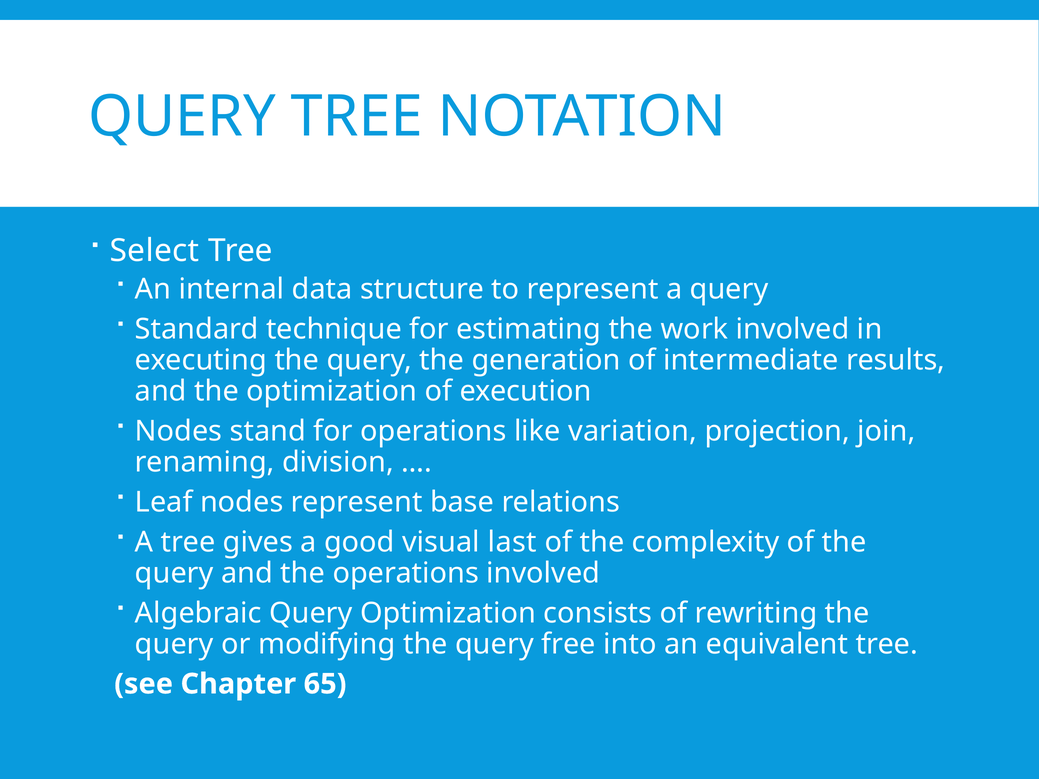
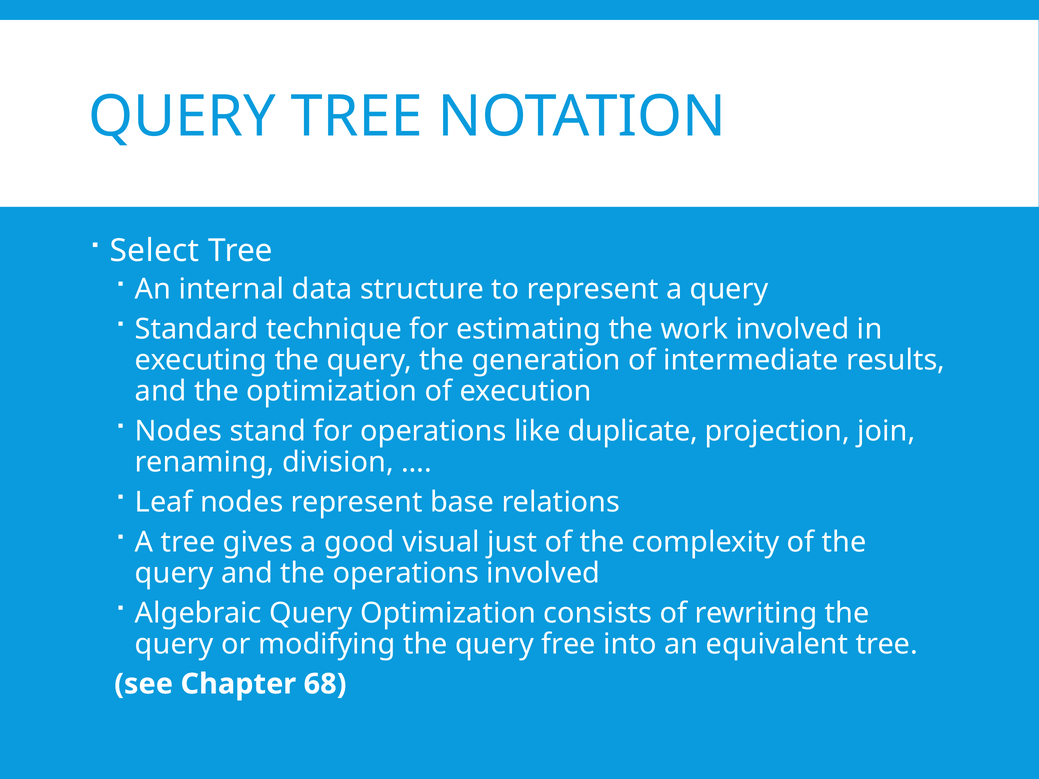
variation: variation -> duplicate (633, 431)
last: last -> just (512, 542)
65: 65 -> 68 (325, 684)
